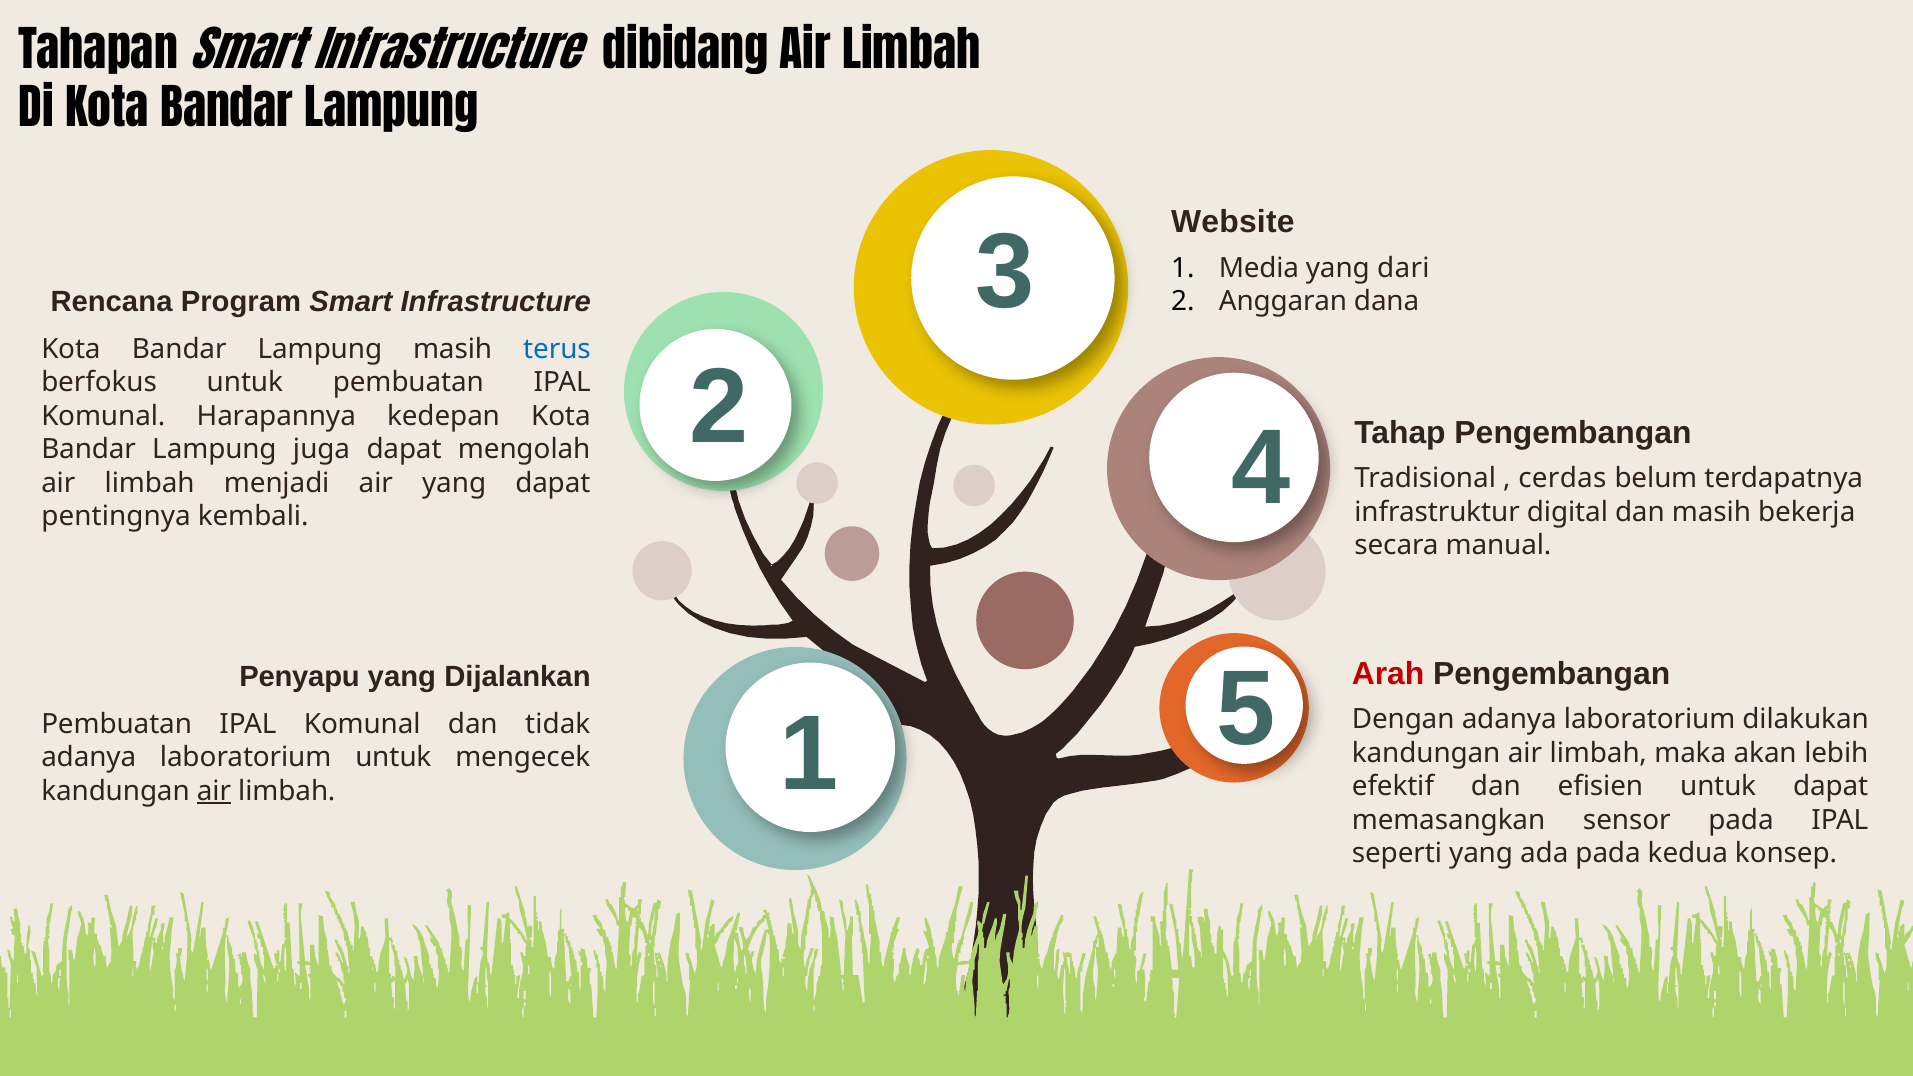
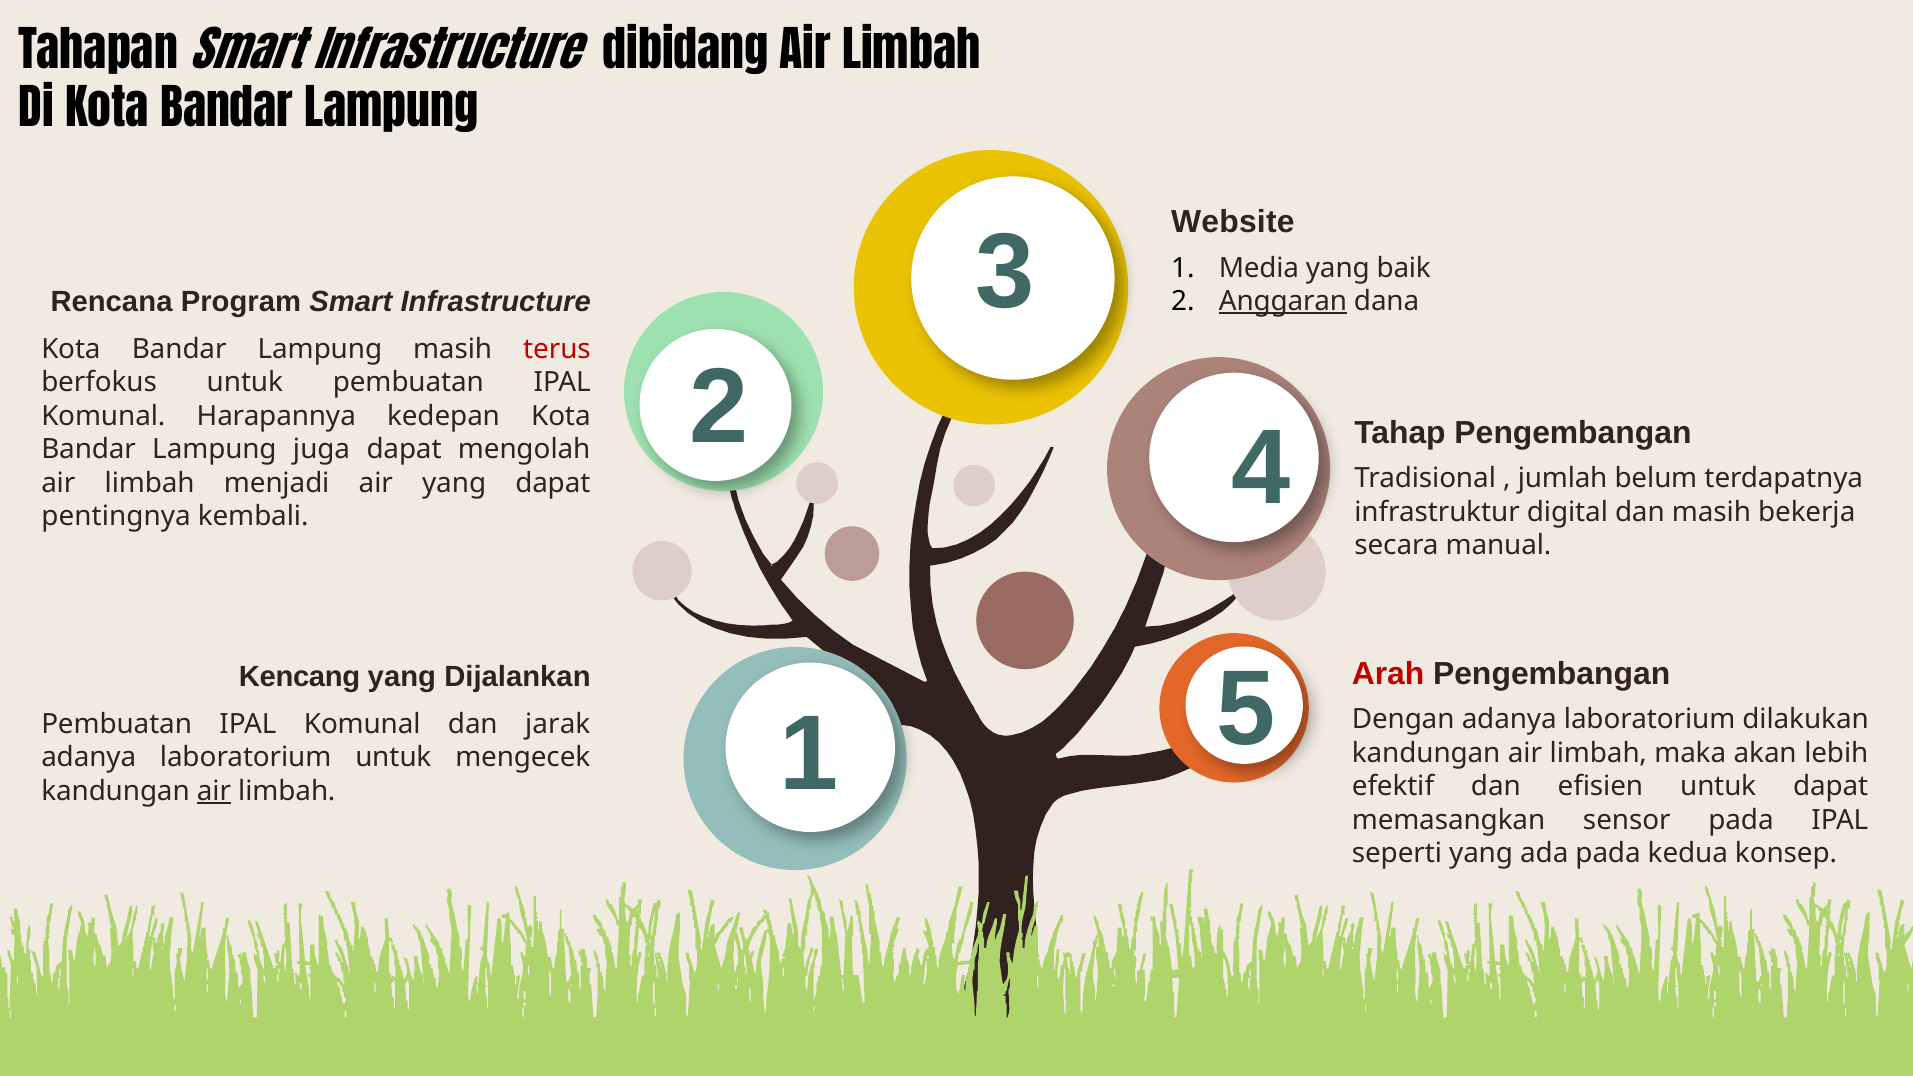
dari: dari -> baik (1404, 268)
Anggaran underline: none -> present (1283, 301)
terus colour: blue -> red (557, 349)
cerdas: cerdas -> jumlah (1563, 479)
Penyapu: Penyapu -> Kencang (300, 677)
tidak: tidak -> jarak (558, 724)
